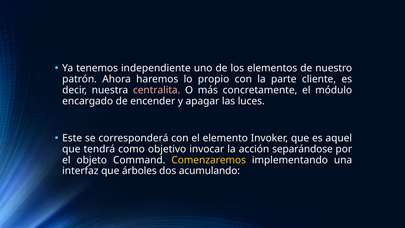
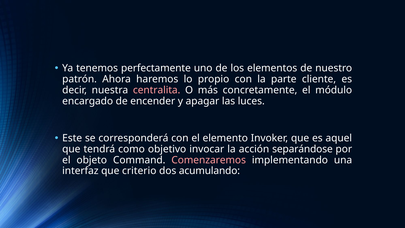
independiente: independiente -> perfectamente (156, 68)
Comenzaremos colour: yellow -> pink (209, 160)
árboles: árboles -> criterio (139, 171)
